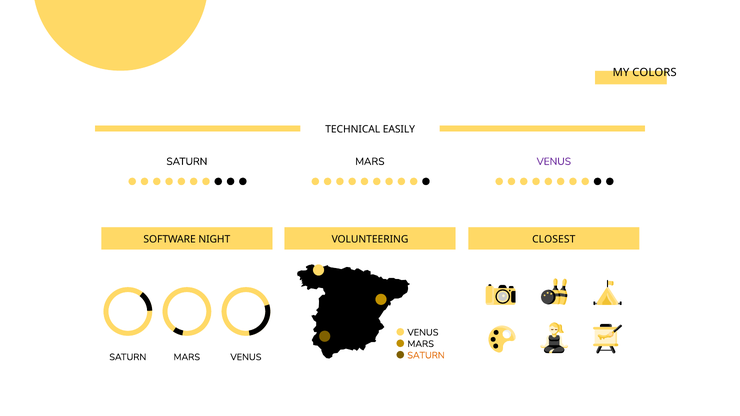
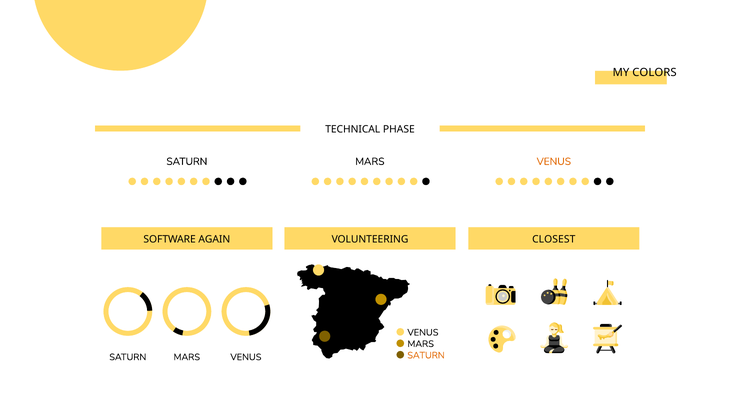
EASILY: EASILY -> PHASE (399, 129)
VENUS colour: purple -> orange (554, 162)
NIGHT: NIGHT -> AGAIN (214, 239)
